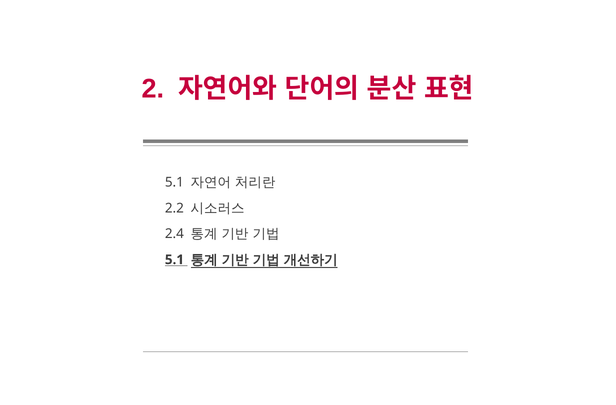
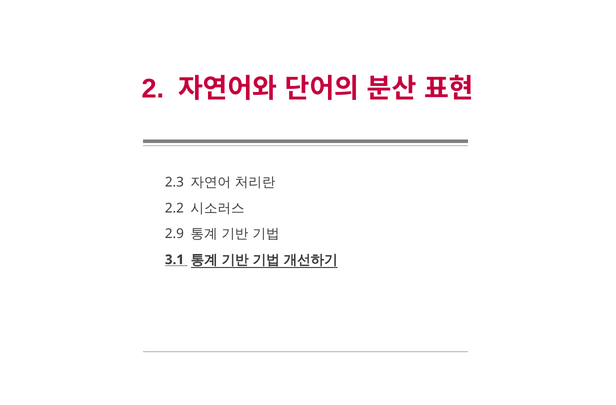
5.1: 5.1 -> 2.3 (174, 182)
2.4: 2.4 -> 2.9 (174, 234)
5.1: 5.1 -> 3.1 (174, 259)
